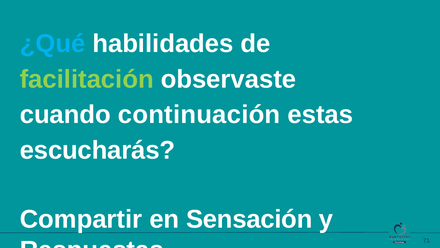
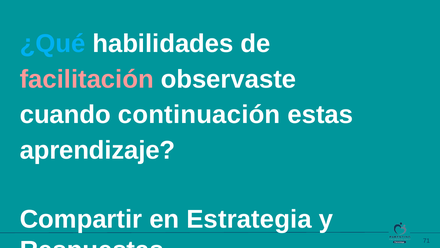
facilitación colour: light green -> pink (87, 79)
escucharás: escucharás -> aprendizaje (97, 150)
Sensación: Sensación -> Estrategia (249, 219)
